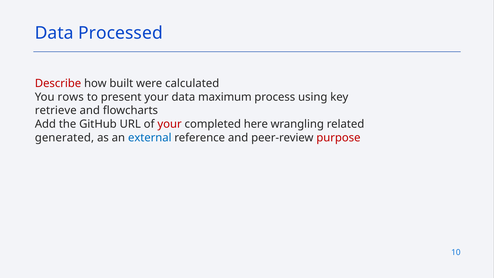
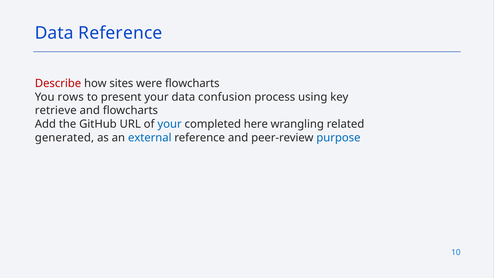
Data Processed: Processed -> Reference (120, 33)
built: built -> sites (121, 83)
were calculated: calculated -> flowcharts (192, 83)
maximum: maximum -> confusion (225, 97)
your colour: red -> blue (170, 124)
purpose colour: red -> blue (338, 138)
